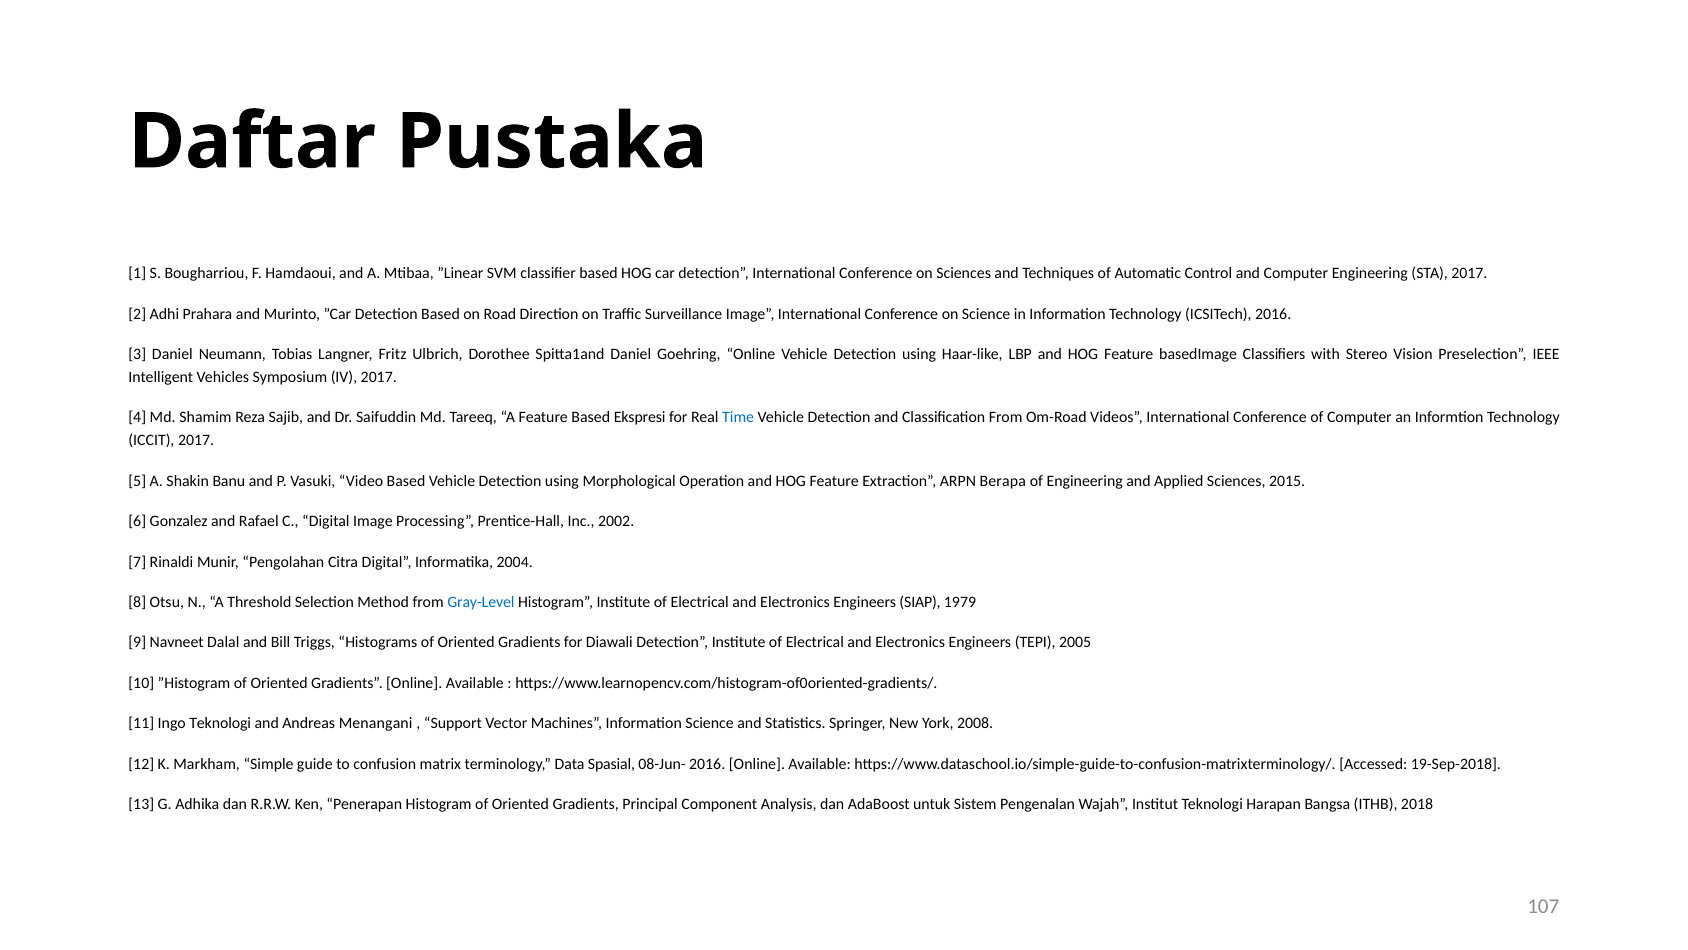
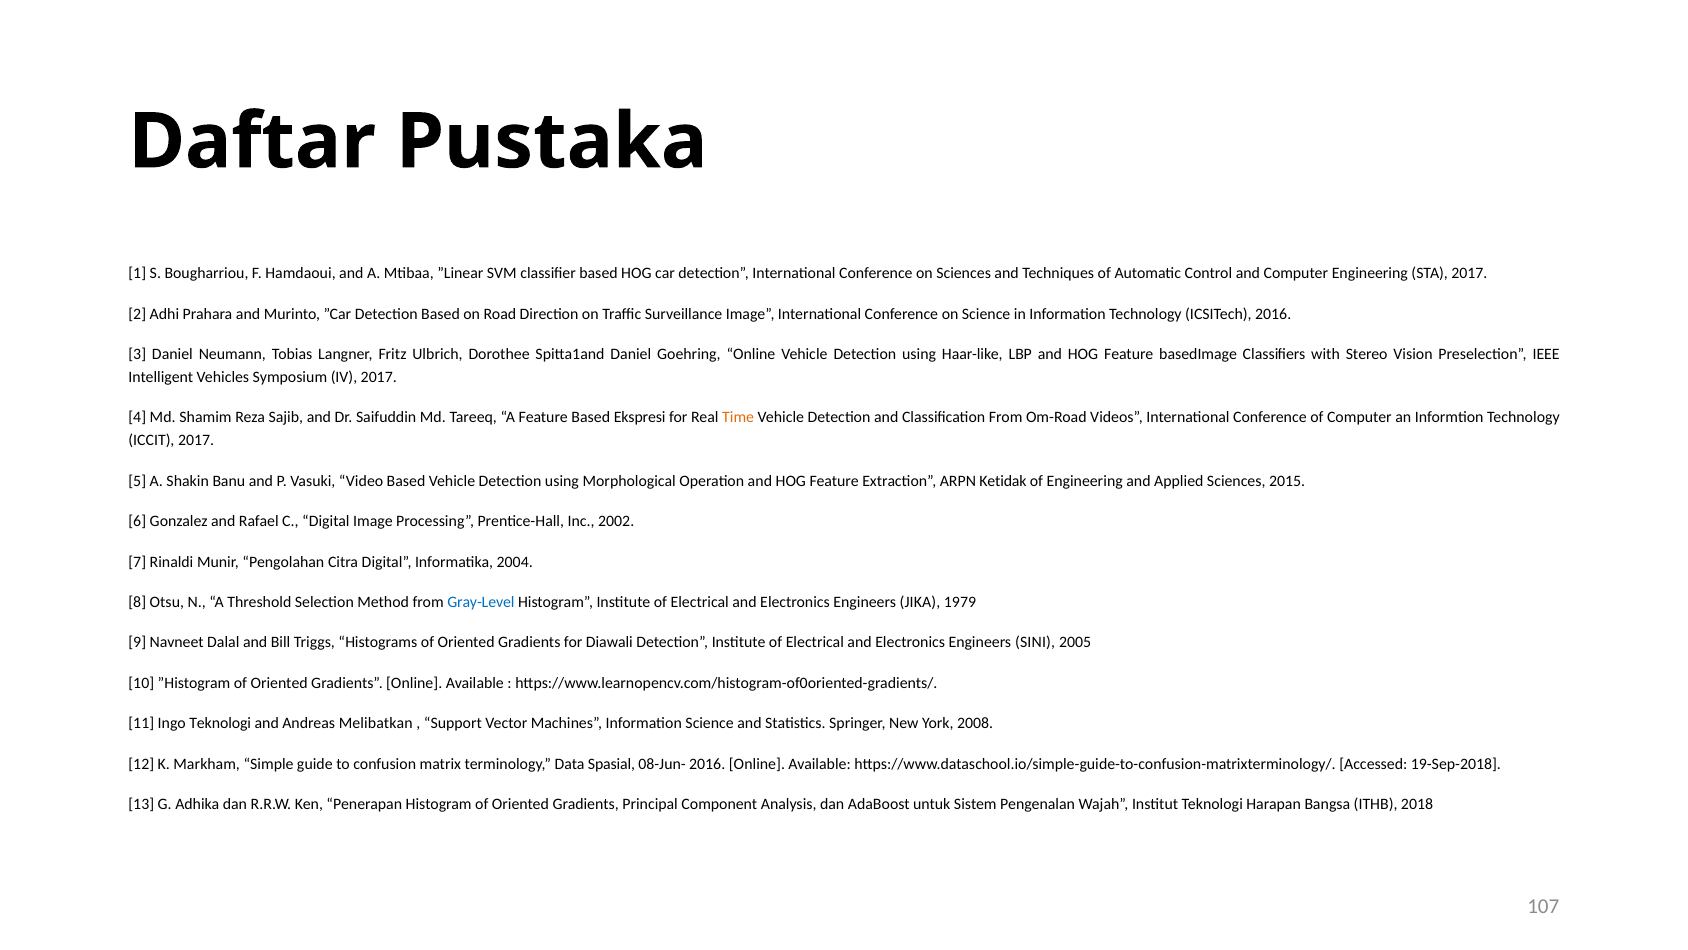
Time colour: blue -> orange (738, 417)
Berapa: Berapa -> Ketidak (1003, 481)
SIAP: SIAP -> JIKA (920, 602)
TEPI: TEPI -> SINI (1035, 642)
Menangani: Menangani -> Melibatkan (376, 723)
